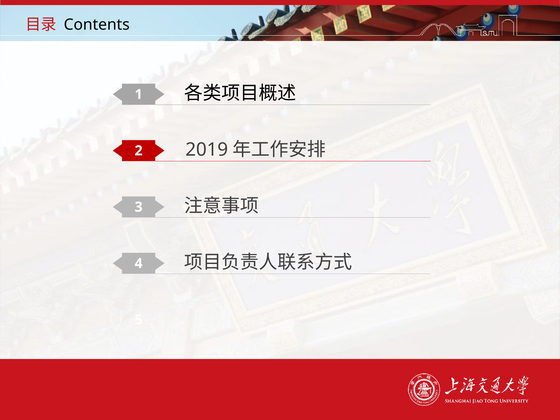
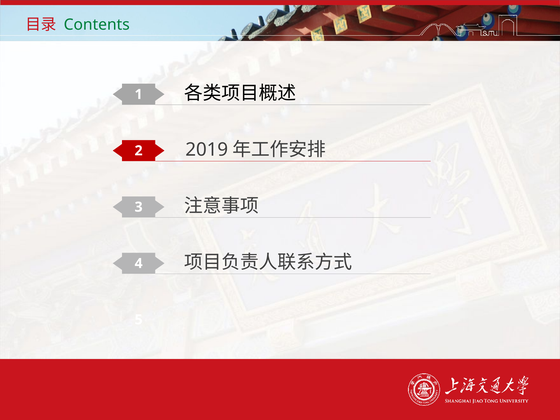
Contents colour: black -> green (97, 25)
